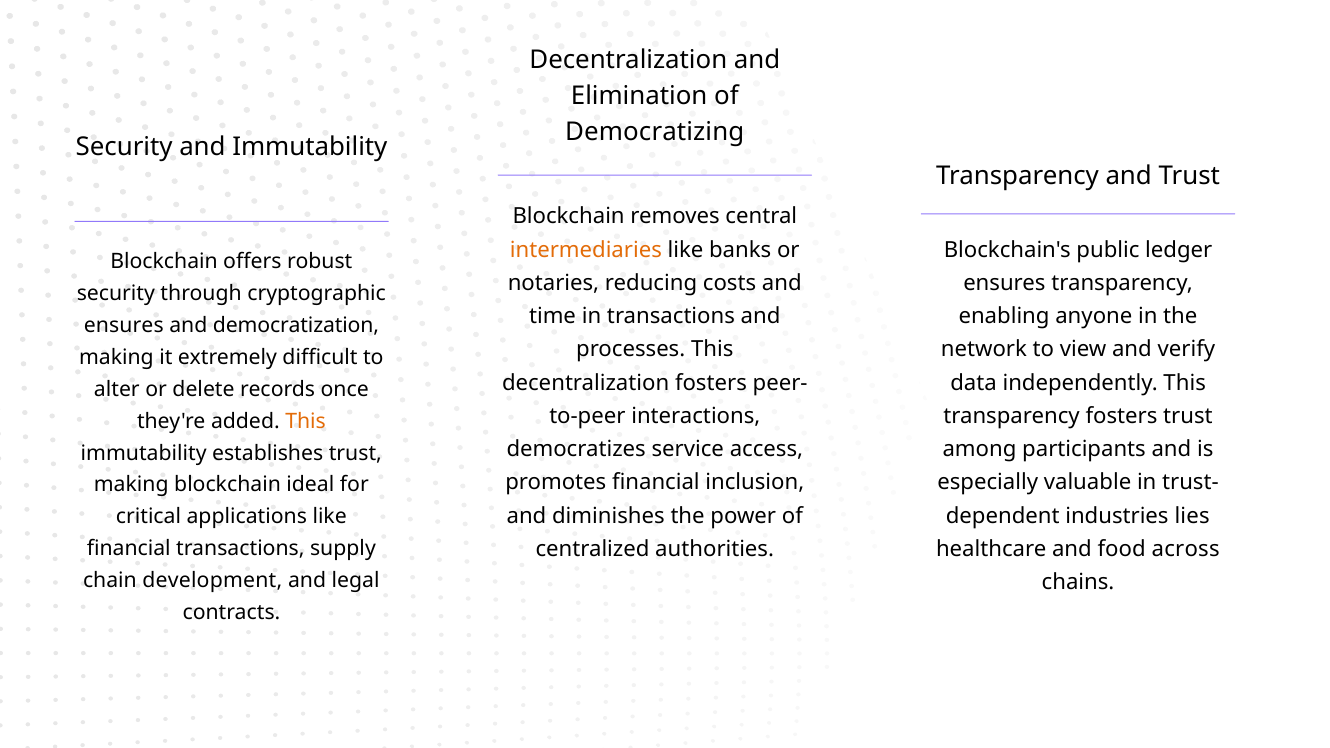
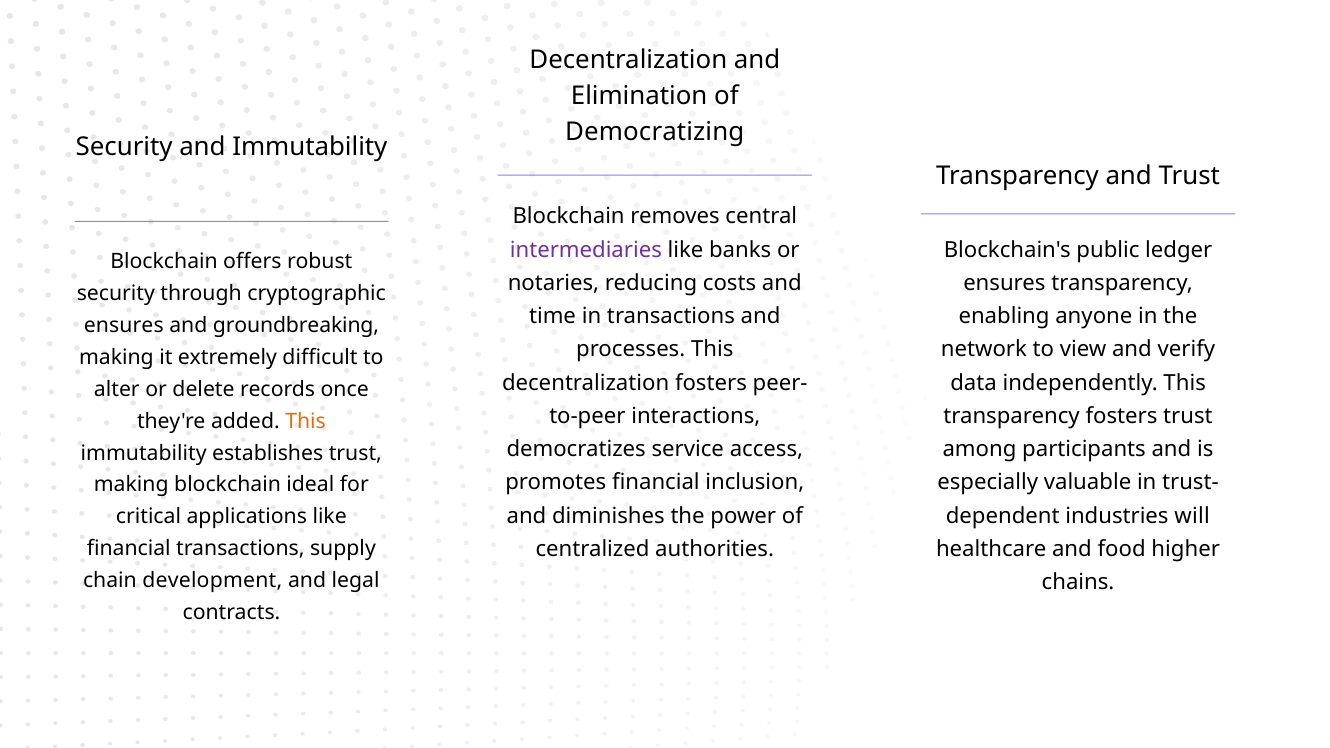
intermediaries colour: orange -> purple (586, 250)
democratization: democratization -> groundbreaking (296, 326)
lies: lies -> will (1192, 516)
across: across -> higher (1186, 549)
